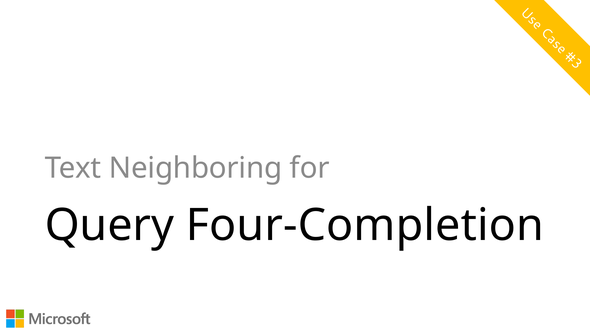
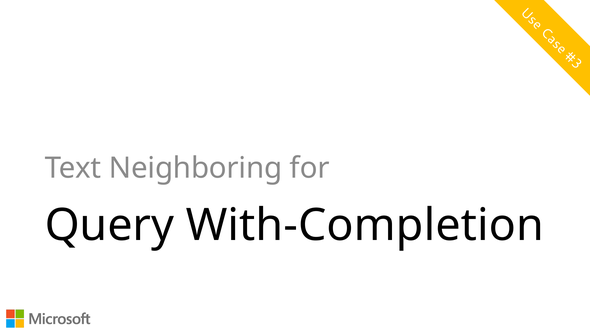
Four-Completion: Four-Completion -> With-Completion (365, 225)
